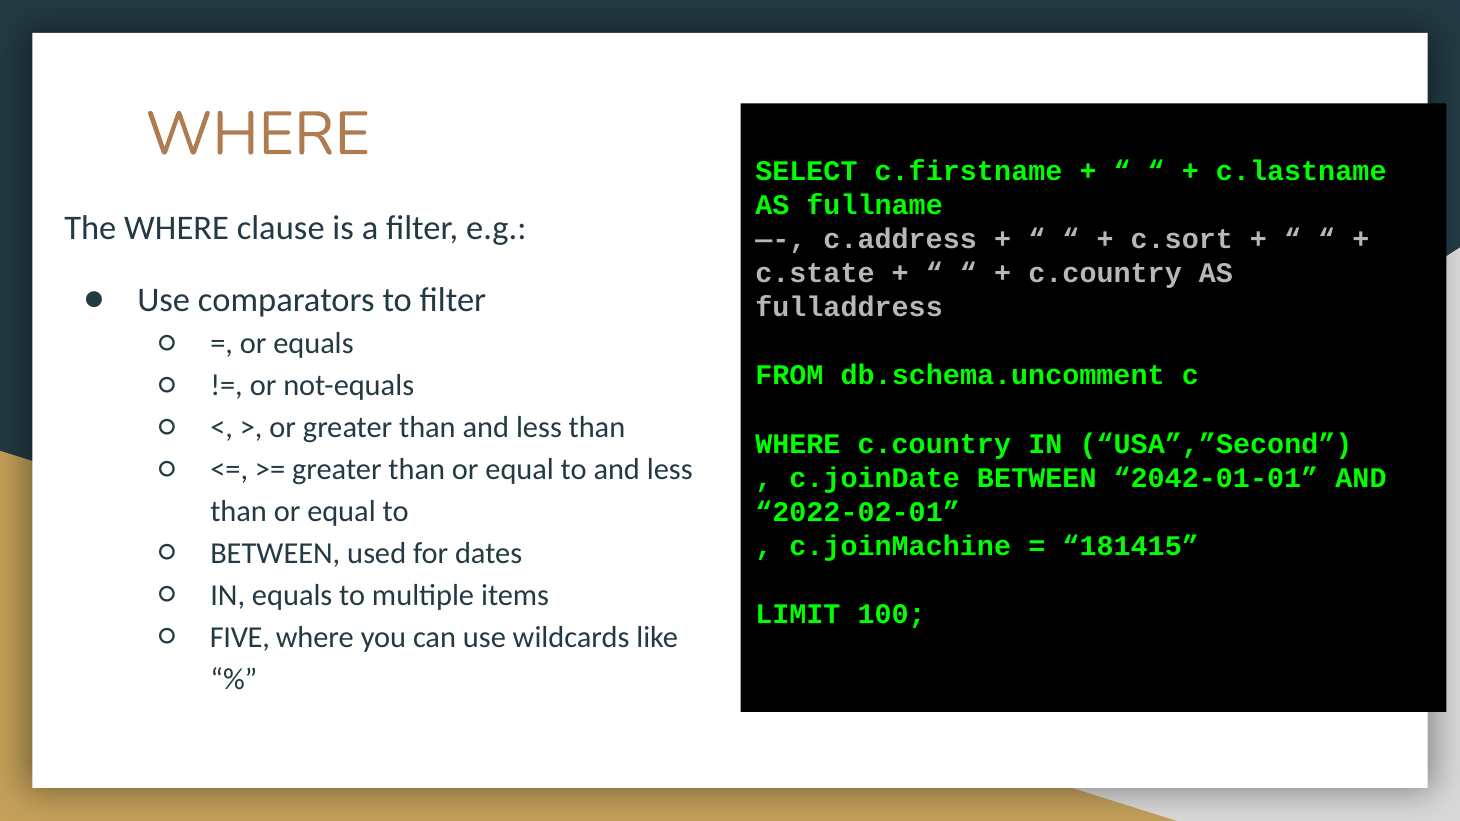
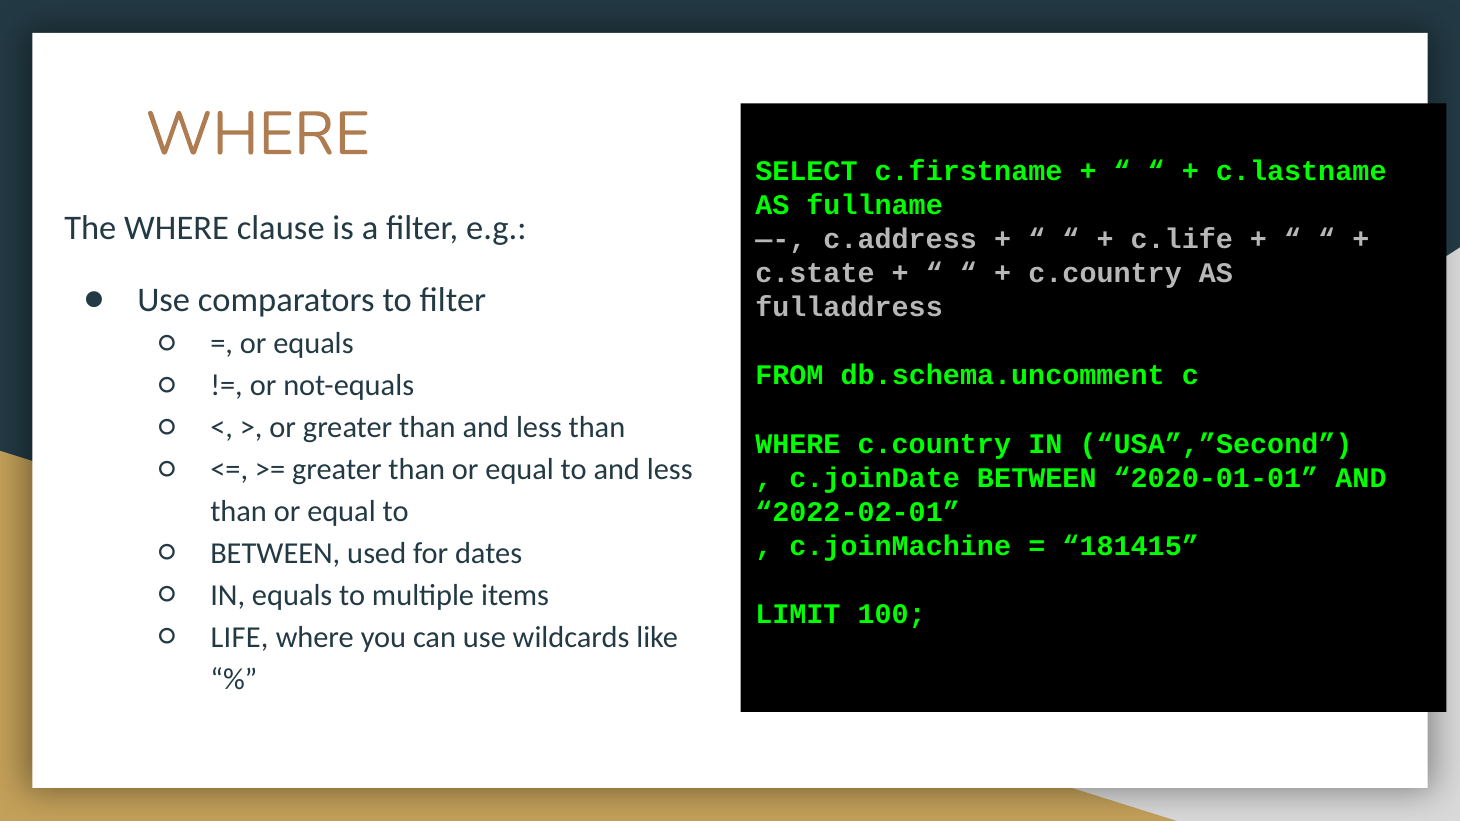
c.sort: c.sort -> c.life (1182, 239)
2042-01-01: 2042-01-01 -> 2020-01-01 (1216, 478)
FIVE: FIVE -> LIFE (240, 638)
